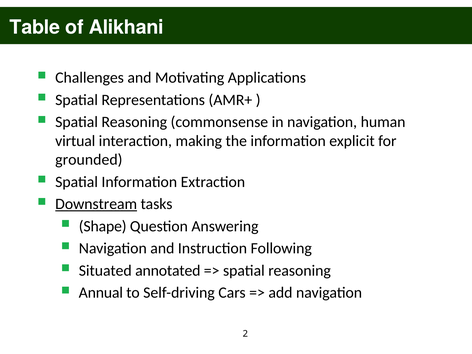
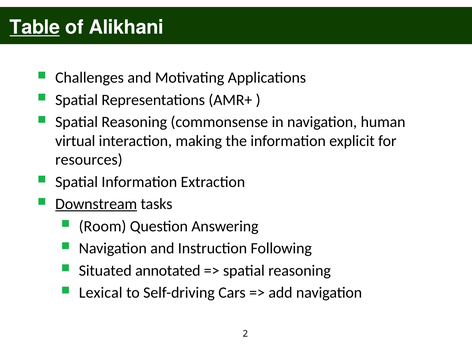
Table underline: none -> present (35, 27)
grounded: grounded -> resources (89, 160)
Shape: Shape -> Room (103, 226)
Annual: Annual -> Lexical (101, 293)
